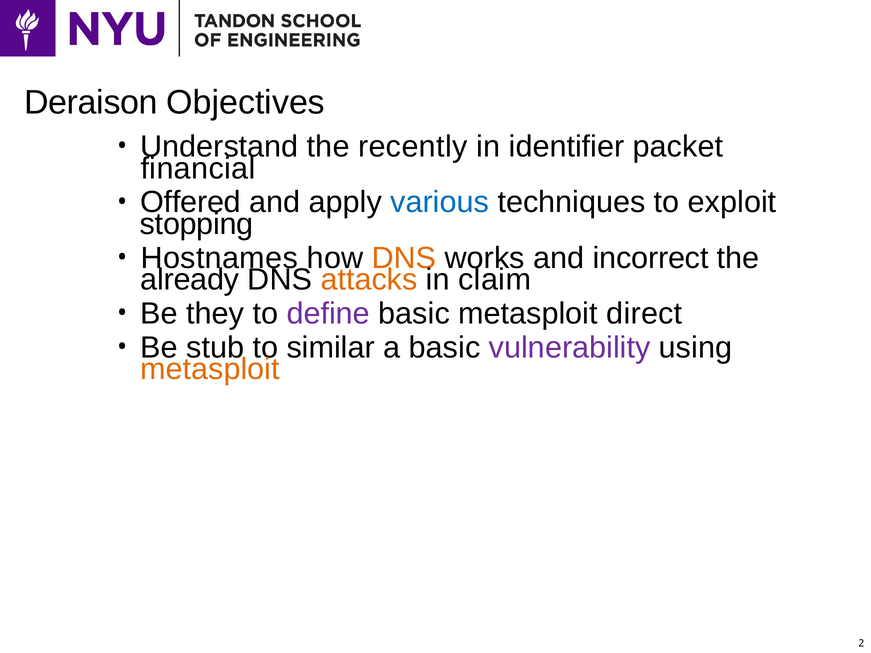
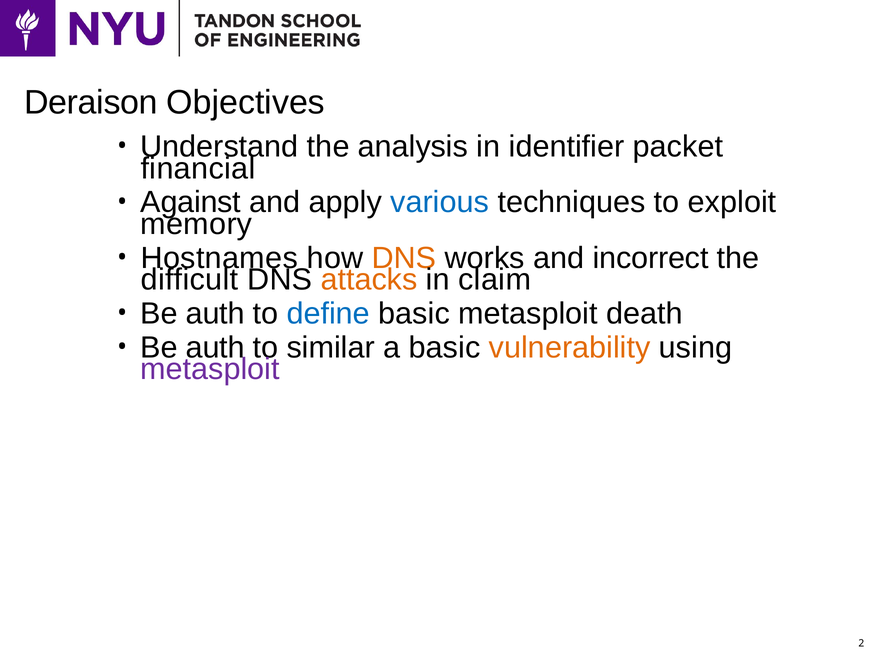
recently: recently -> analysis (413, 147)
Offered: Offered -> Against (191, 202)
stopping: stopping -> memory (196, 224)
already: already -> difficult (190, 280)
they: they -> auth (215, 314)
define colour: purple -> blue (328, 314)
direct: direct -> death (644, 314)
stub: stub -> auth (215, 348)
vulnerability colour: purple -> orange (570, 348)
metasploit colour: orange -> purple (210, 369)
